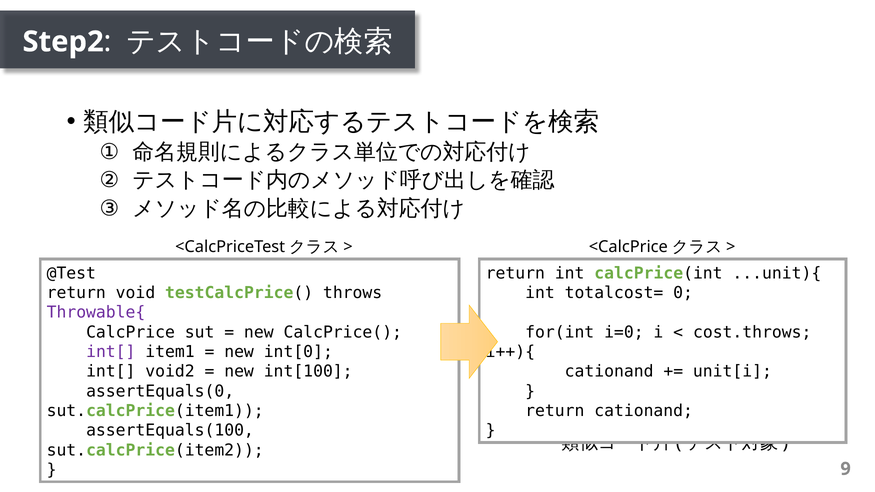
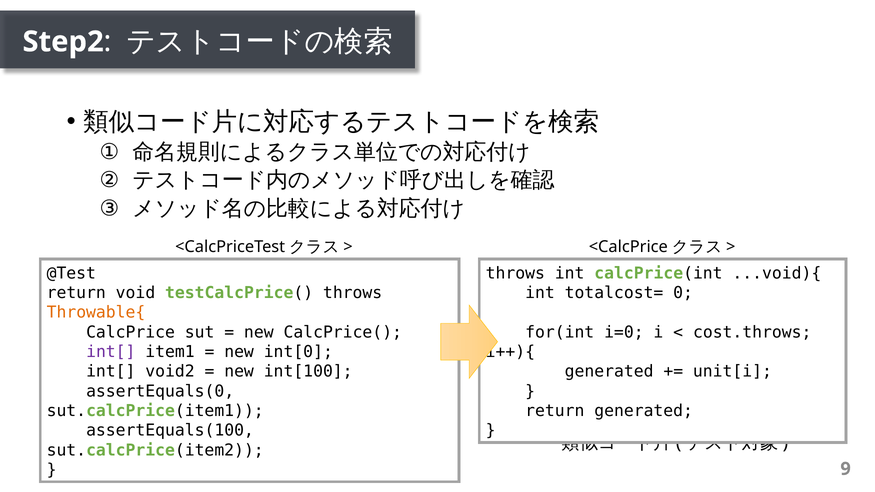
return: return -> throws (515, 273)
...unit){: ...unit){ -> ...void){ (777, 273)
Throwable{ colour: purple -> orange (96, 313)
cationand: cationand -> generated (609, 372)
return cationand: cationand -> generated (644, 411)
